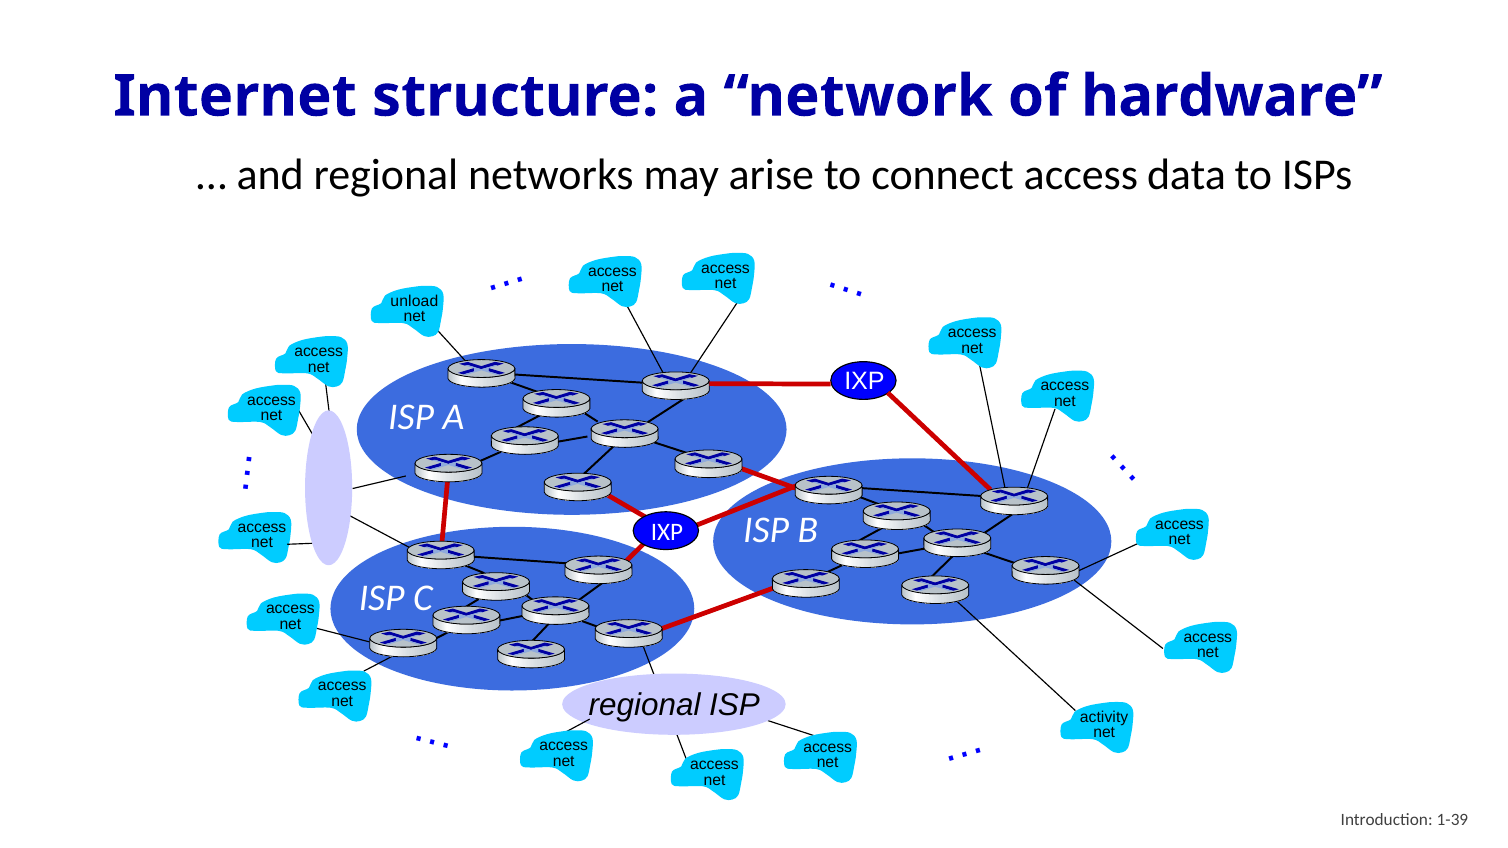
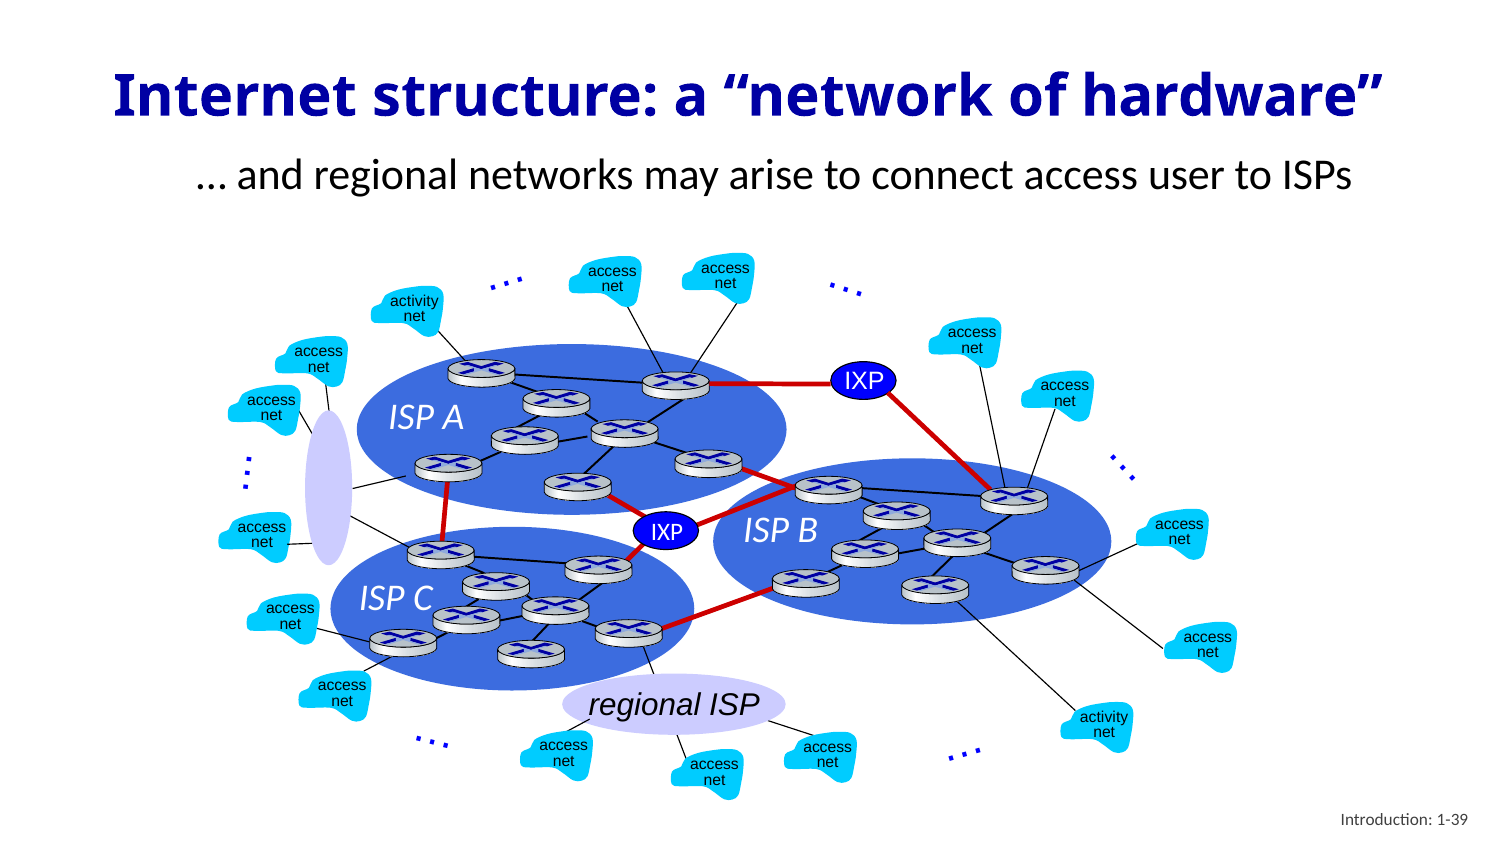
data: data -> user (1186, 175)
unload: unload -> activity (414, 301)
